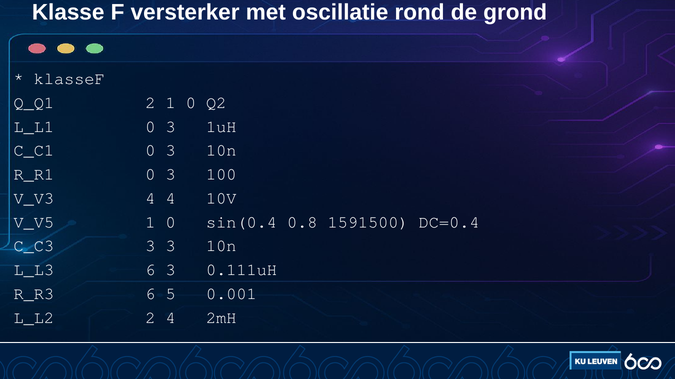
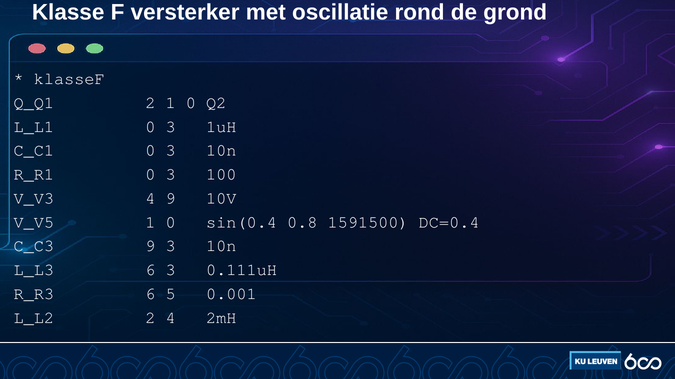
4 4: 4 -> 9 (171, 198)
C_C3 3: 3 -> 9 (150, 246)
